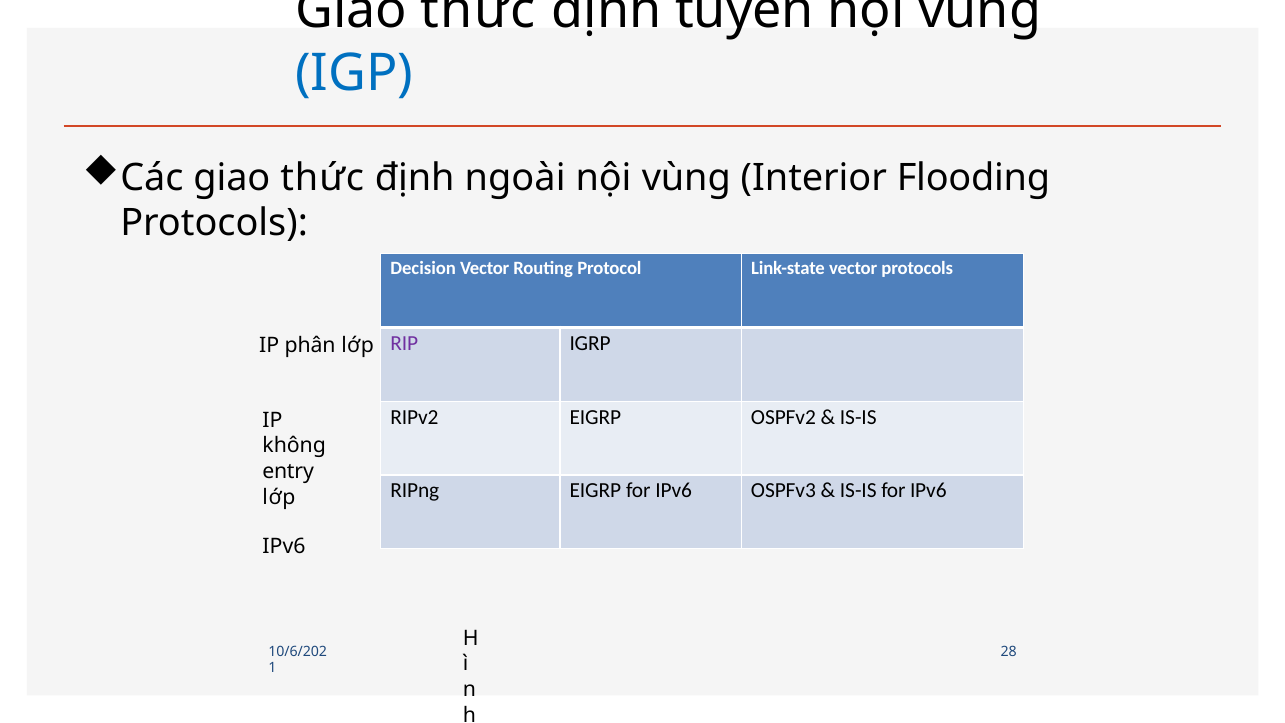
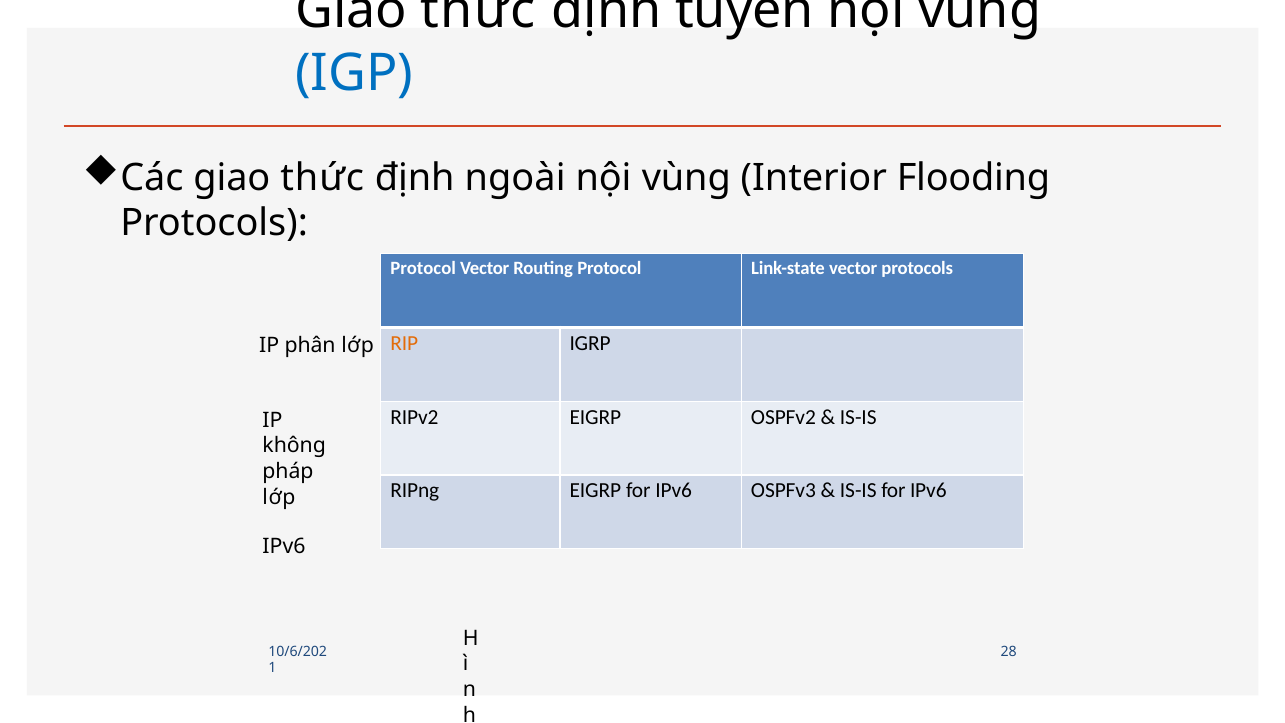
Decision: Decision -> Protocol (423, 268)
RIP colour: purple -> orange (404, 344)
entry: entry -> pháp (288, 471)
